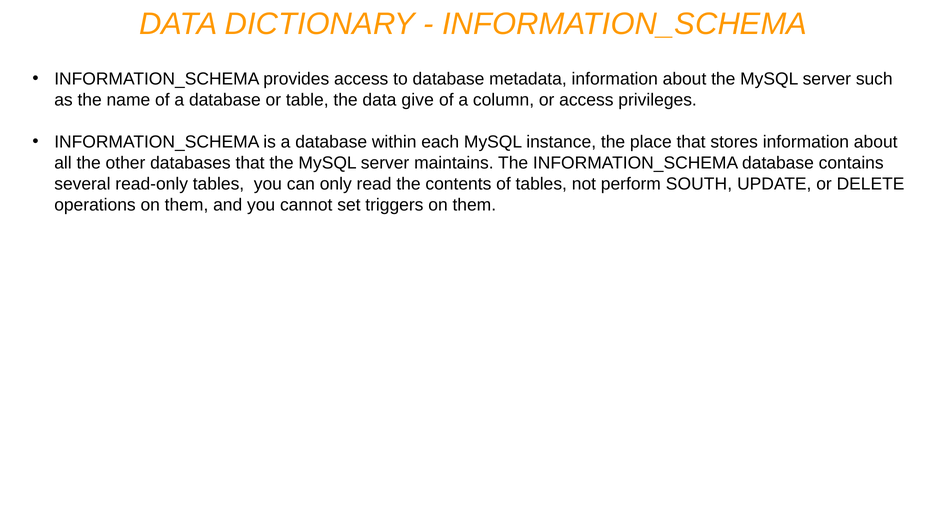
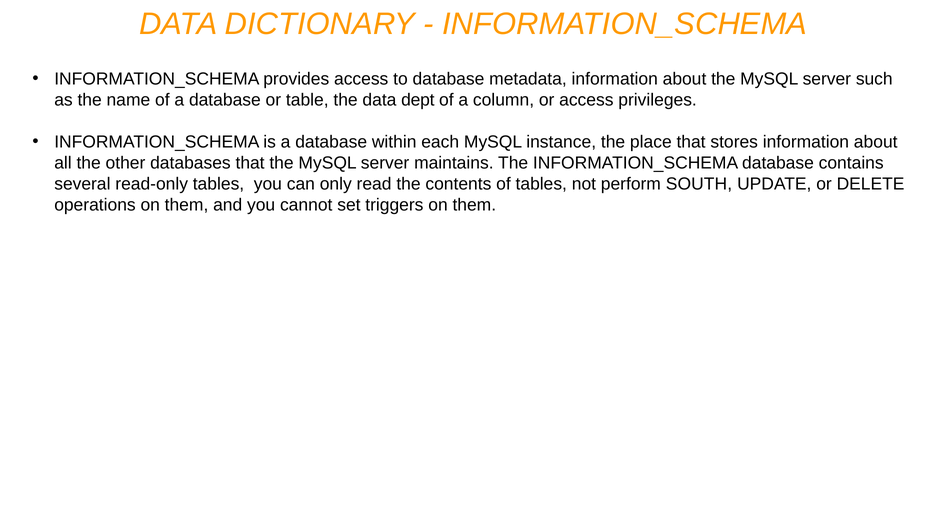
give: give -> dept (418, 100)
